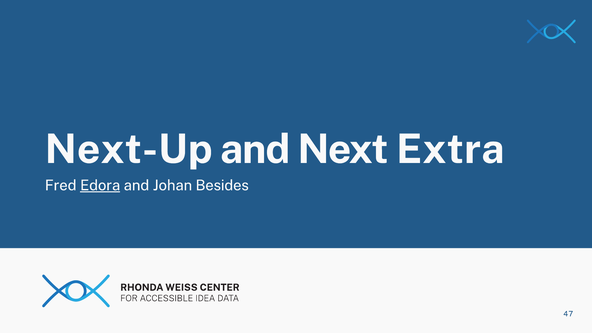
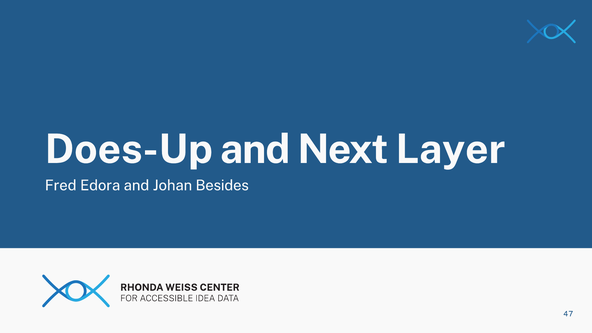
Next-Up: Next-Up -> Does-Up (129, 150)
Extra: Extra -> Layer (451, 150)
Edora underline: present -> none (100, 185)
